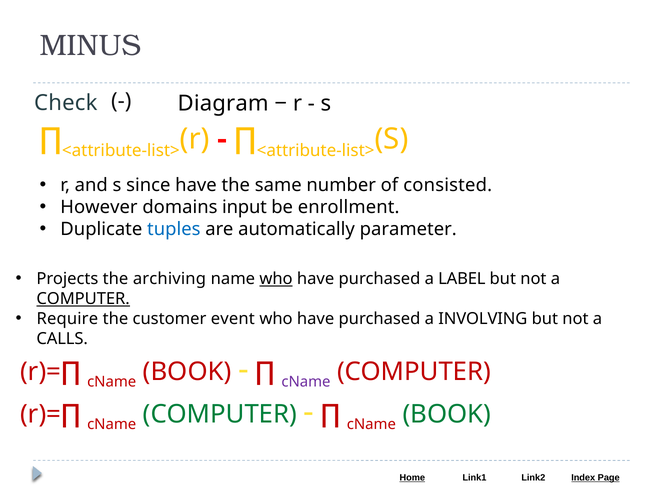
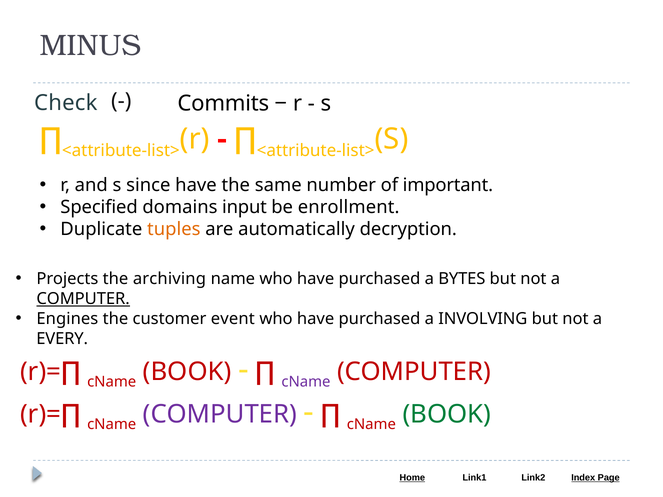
Diagram: Diagram -> Commits (223, 104)
consisted: consisted -> important (448, 185)
However: However -> Specified (99, 207)
tuples colour: blue -> orange (174, 229)
parameter: parameter -> decryption (408, 229)
who underline: present -> none (276, 279)
LABEL: LABEL -> BYTES (462, 279)
Require: Require -> Engines (67, 319)
CALLS: CALLS -> EVERY (62, 339)
COMPUTER colour: green -> purple (220, 414)
